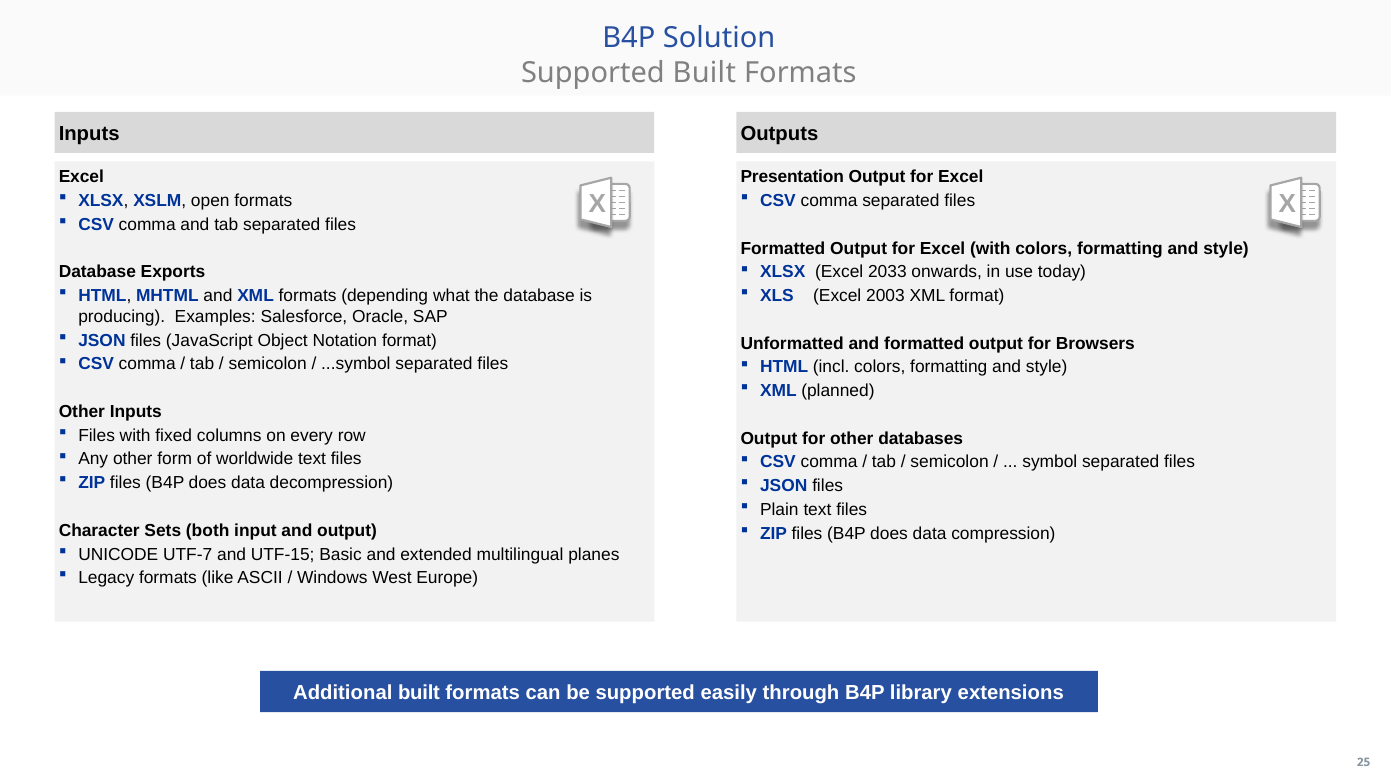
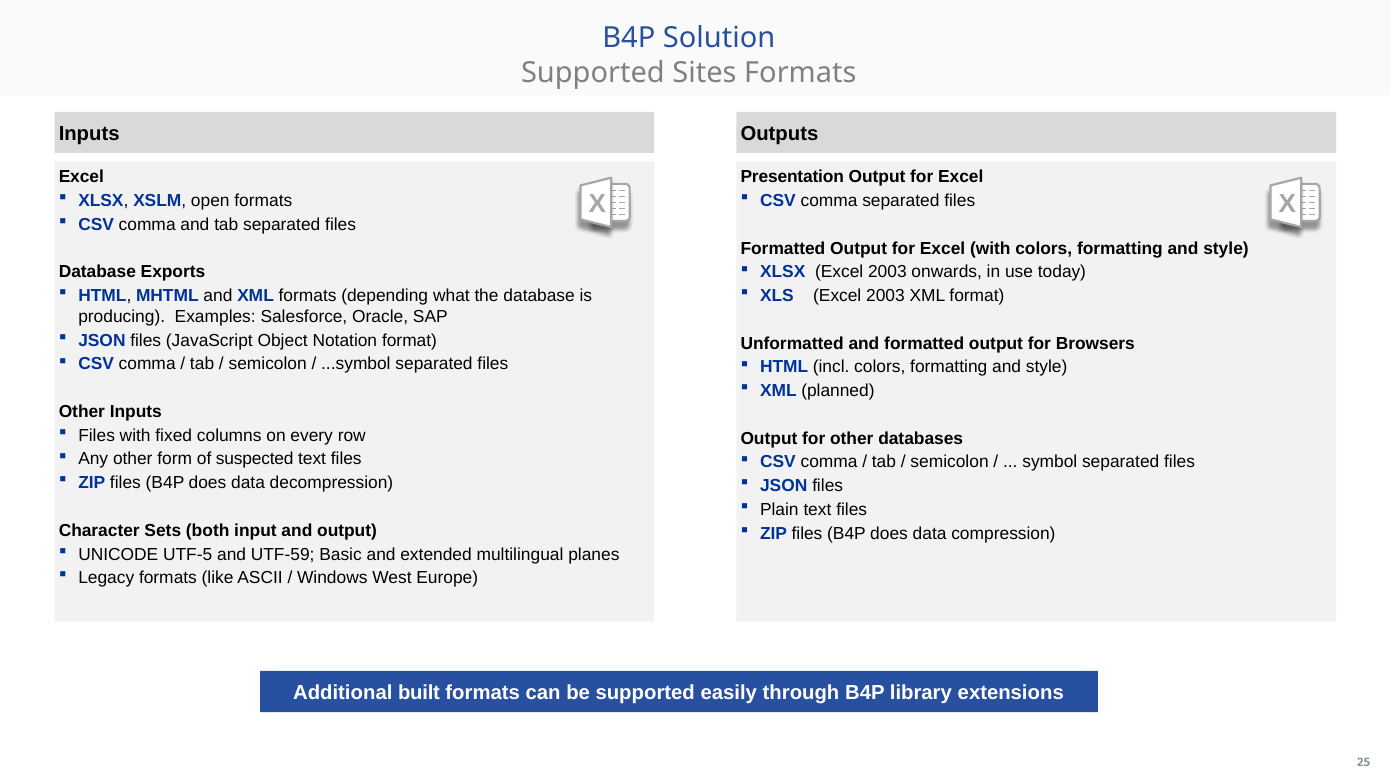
Supported Built: Built -> Sites (704, 73)
XLSX Excel 2033: 2033 -> 2003 (887, 272)
worldwide: worldwide -> suspected (255, 459)
UTF-7: UTF-7 -> UTF-5 (188, 554)
UTF-15: UTF-15 -> UTF-59 (283, 554)
